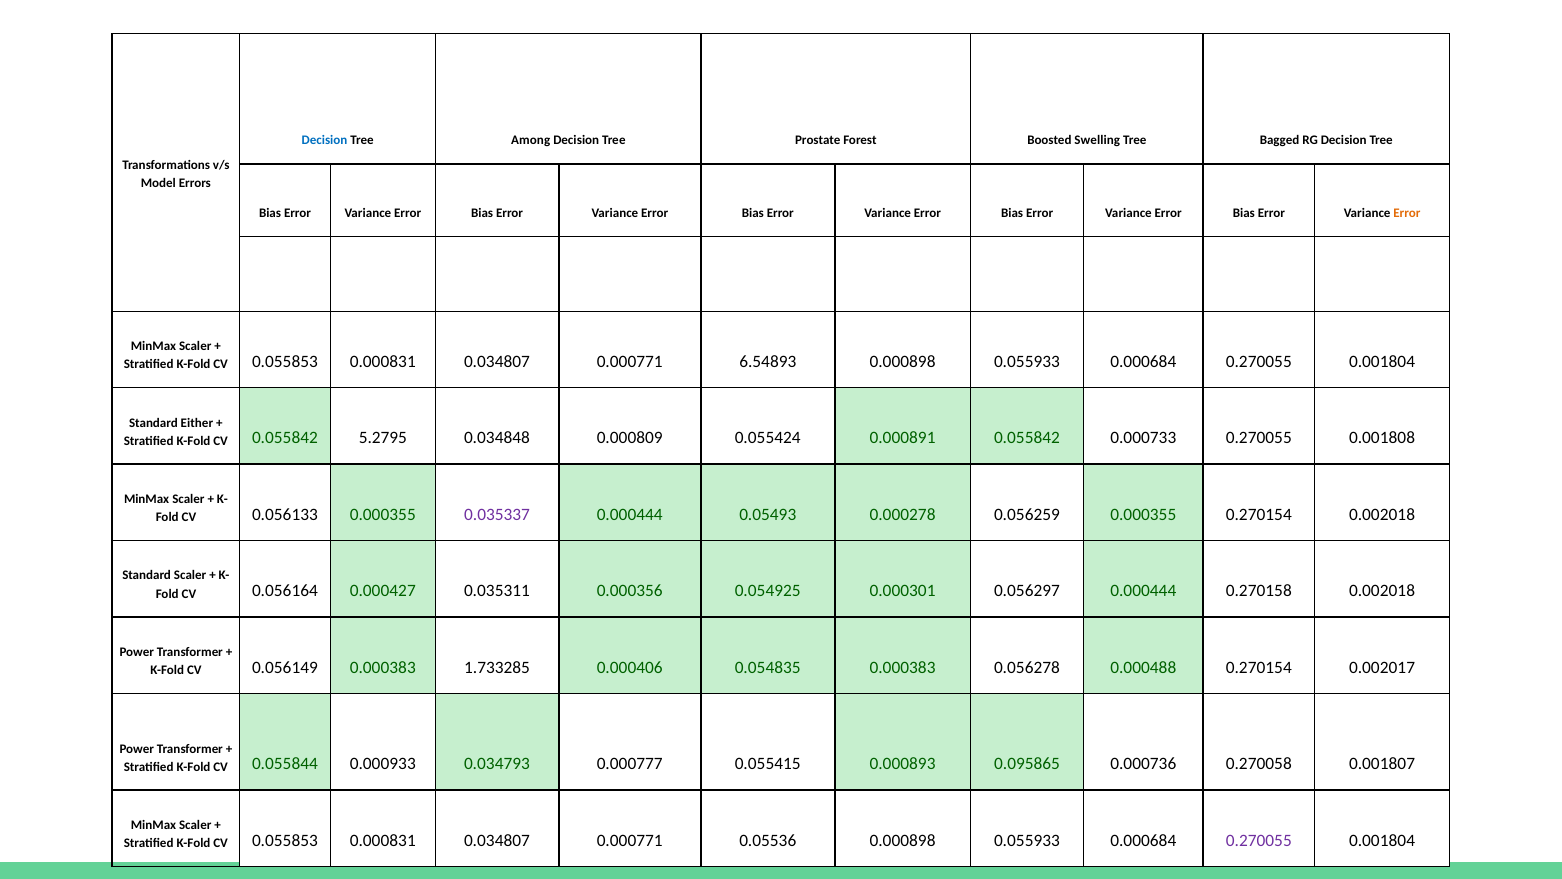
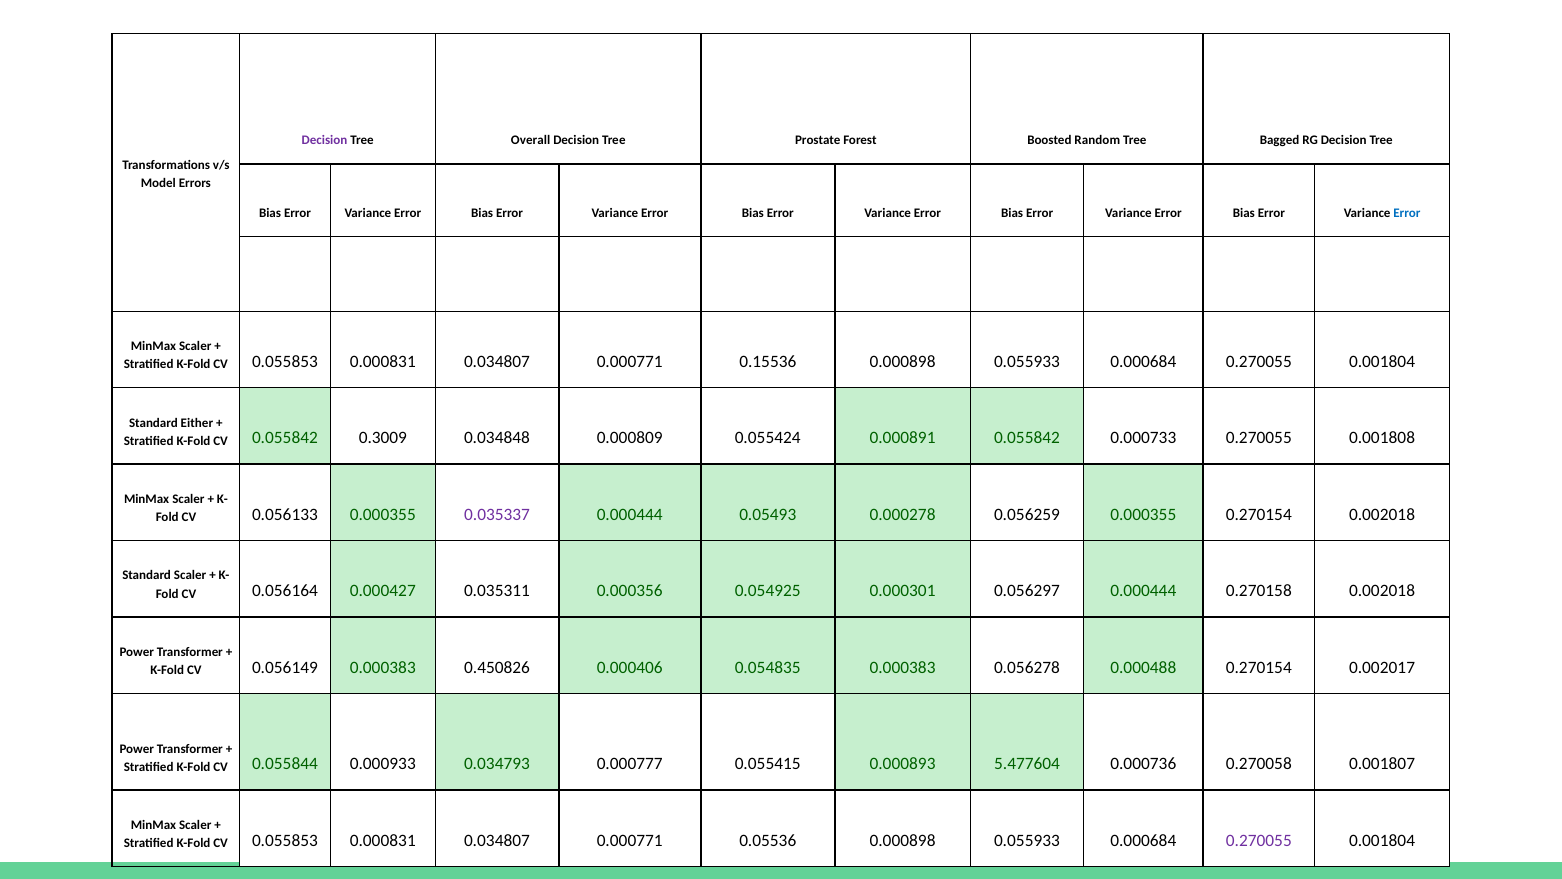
Decision colour: blue -> purple (325, 141)
Among: Among -> Overall (531, 141)
Swelling: Swelling -> Random (1097, 141)
Error colour: orange -> blue (1407, 213)
6.54893: 6.54893 -> 0.15536 (768, 362)
5.2795: 5.2795 -> 0.3009 (383, 438)
1.733285: 1.733285 -> 0.450826 (497, 667)
0.095865: 0.095865 -> 5.477604 (1027, 764)
